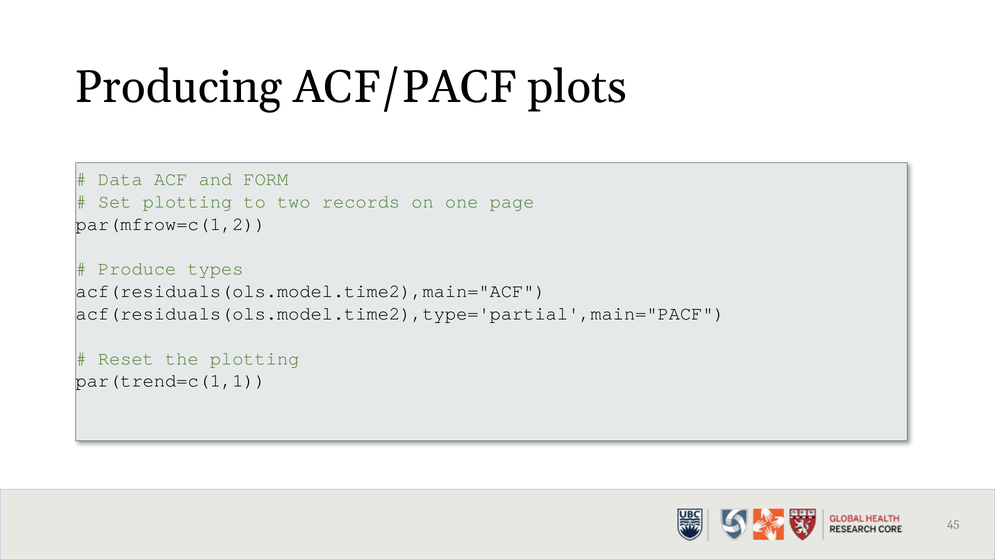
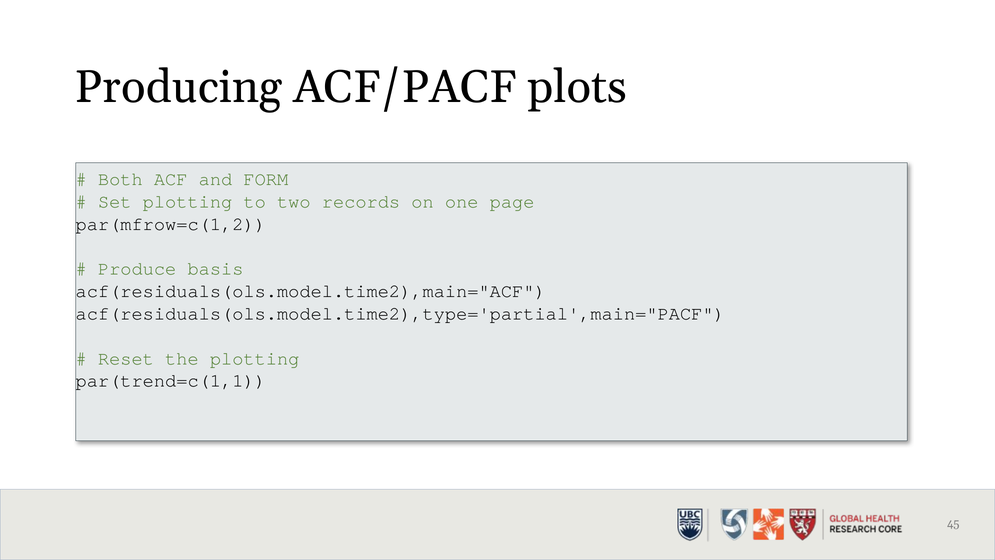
Data: Data -> Both (120, 179)
types: types -> basis (215, 269)
